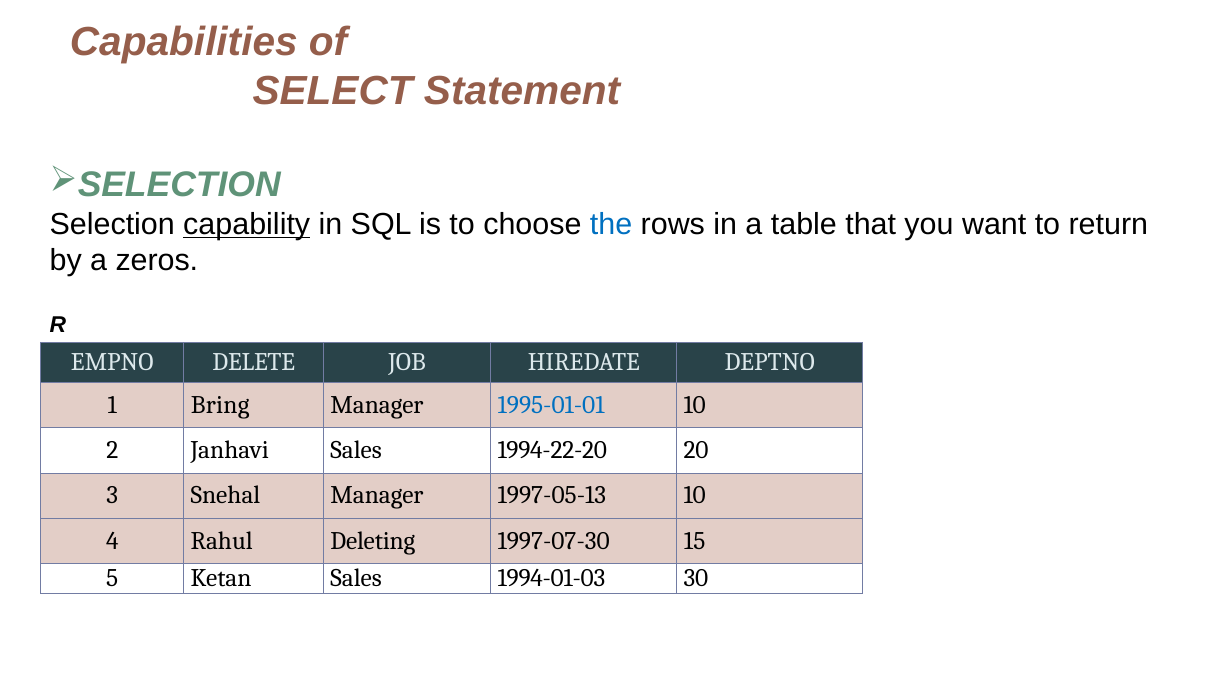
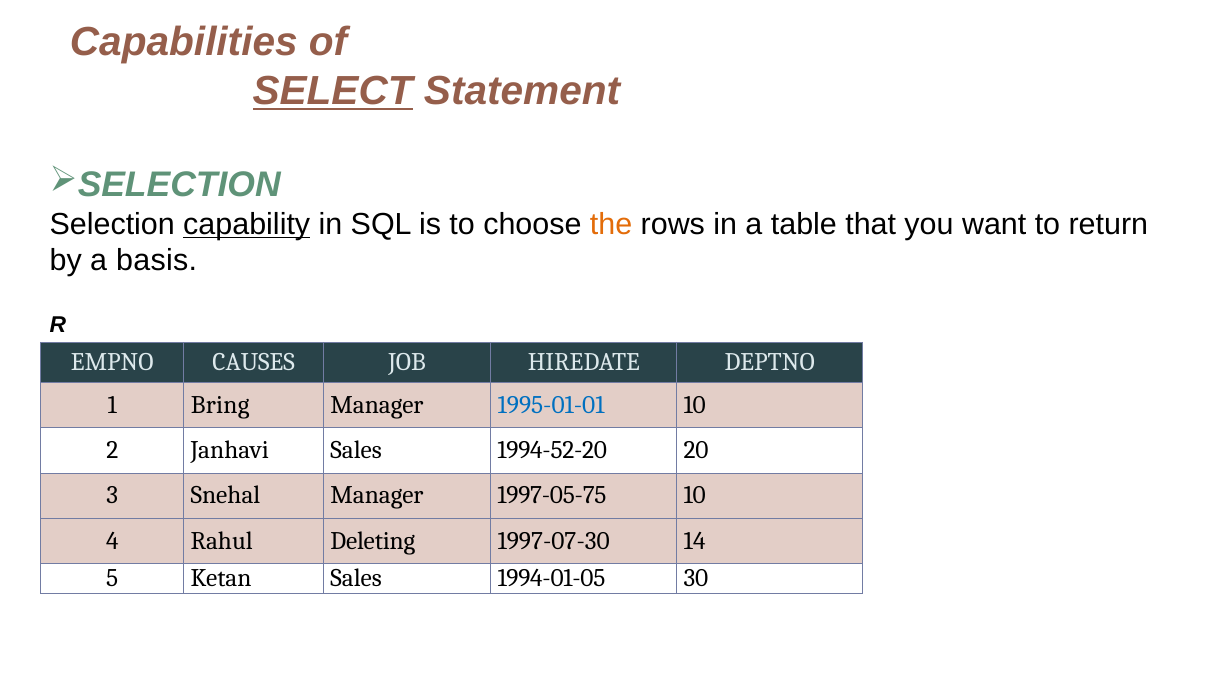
SELECT underline: none -> present (333, 91)
the colour: blue -> orange (611, 224)
zeros: zeros -> basis (157, 261)
DELETE: DELETE -> CAUSES (254, 362)
1994-22-20: 1994-22-20 -> 1994-52-20 (552, 450)
1997-05-13: 1997-05-13 -> 1997-05-75 (552, 496)
15: 15 -> 14 (695, 541)
1994-01-03: 1994-01-03 -> 1994-01-05 (551, 579)
